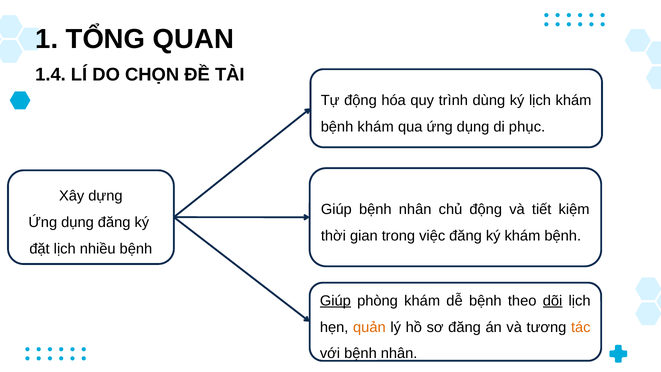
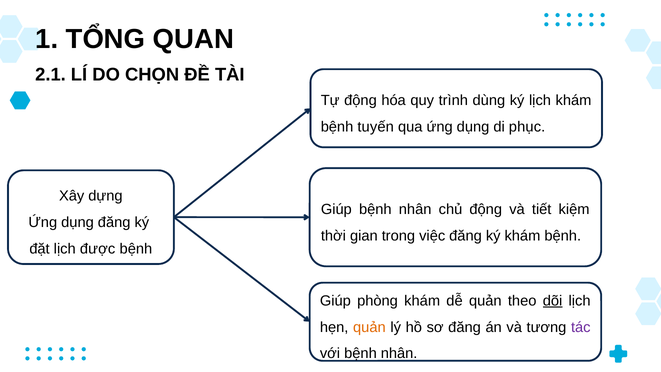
1.4: 1.4 -> 2.1 (51, 75)
bệnh khám: khám -> tuyến (376, 127)
nhiều: nhiều -> được (98, 249)
Giúp underline: present -> none (335, 301)
dễ bệnh: bệnh -> quản (485, 301)
tác colour: orange -> purple (581, 327)
